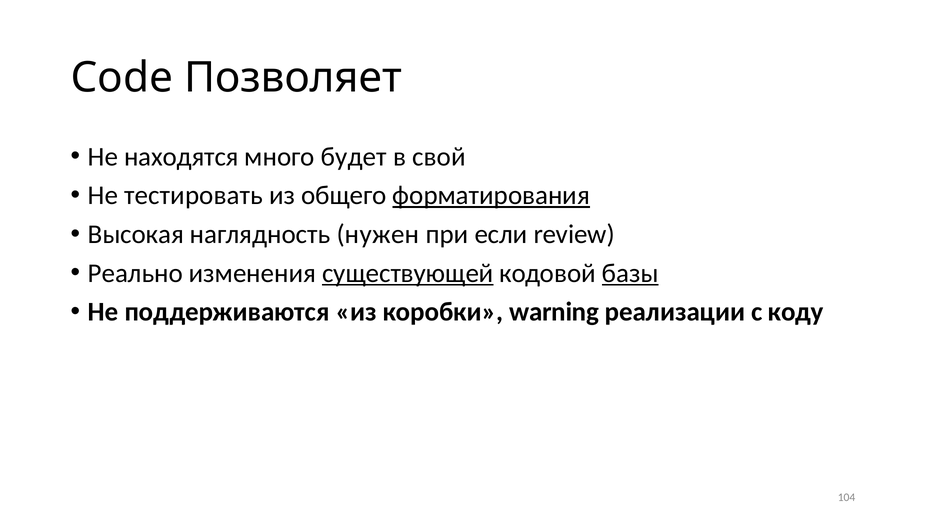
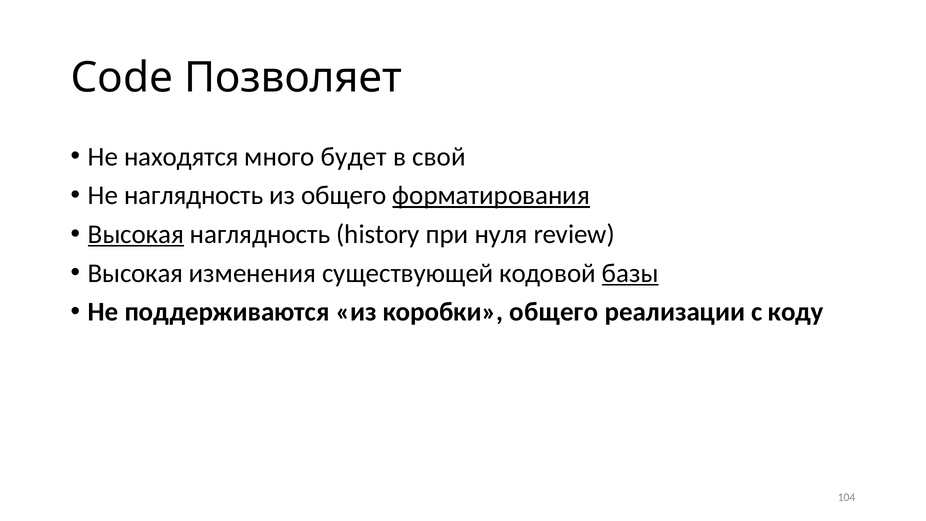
Не тестировать: тестировать -> наглядность (194, 195)
Высокая underline: none -> present (136, 234)
нужен: нужен -> history (378, 234)
если: если -> нуля (501, 234)
Реально: Реально -> Высокая (135, 273)
существующей underline: present -> none (408, 273)
коробки warning: warning -> общего (554, 312)
